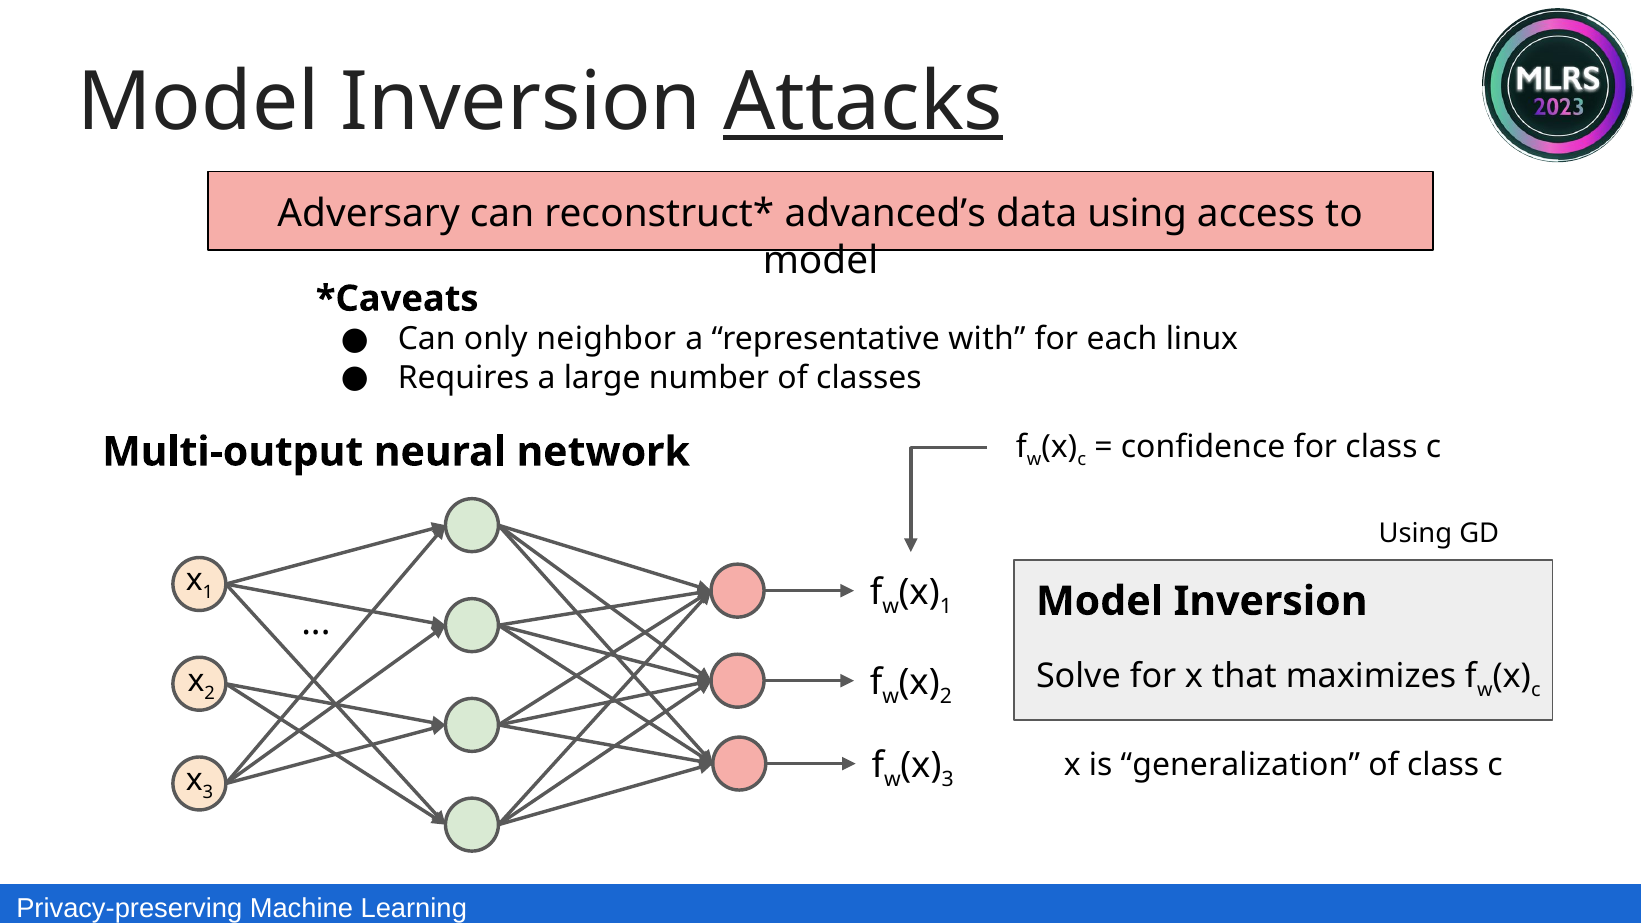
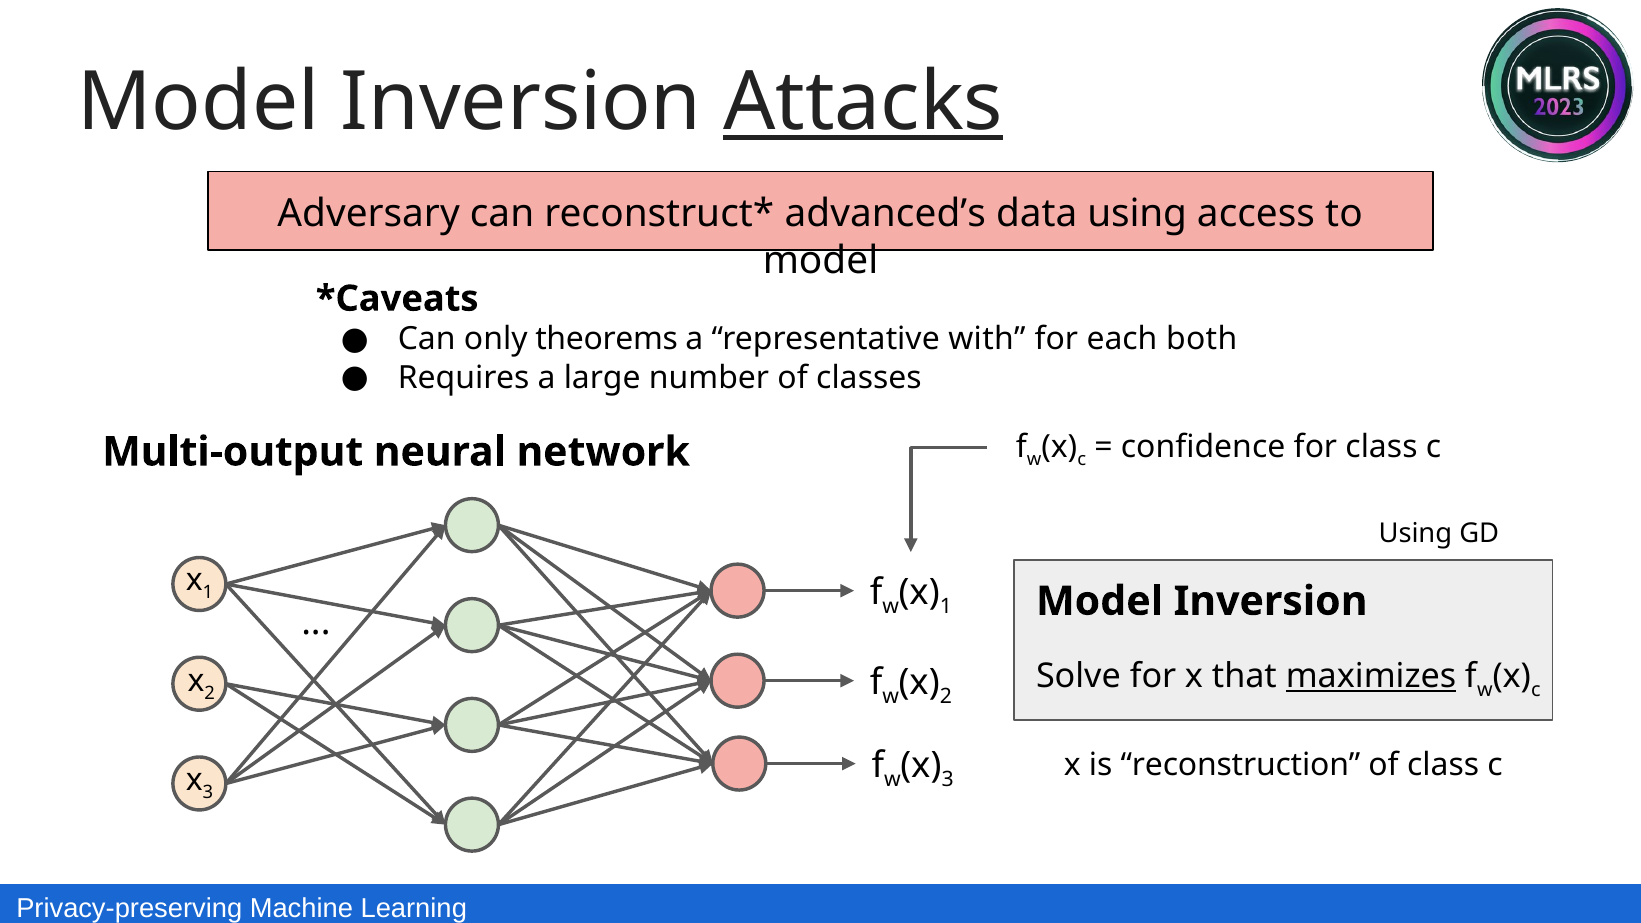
neighbor: neighbor -> theorems (607, 339)
linux: linux -> both (1202, 339)
maximizes underline: none -> present (1371, 676)
generalization: generalization -> reconstruction (1240, 765)
